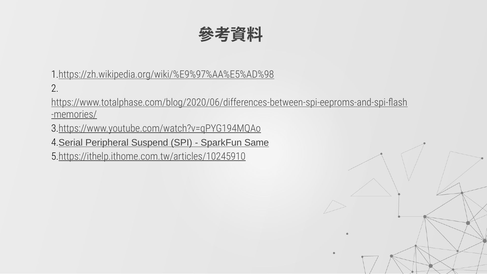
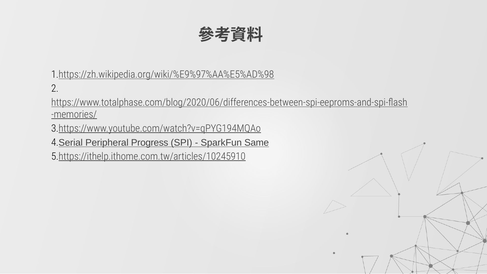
Suspend: Suspend -> Progress (150, 143)
